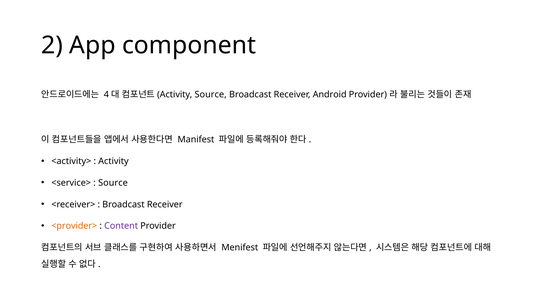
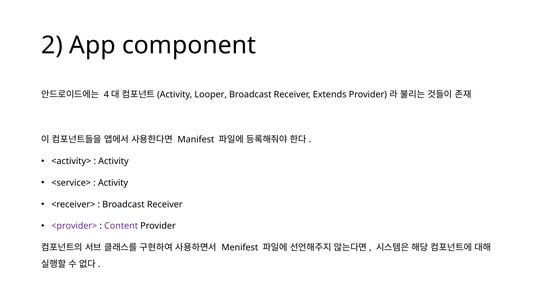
Source: Source -> Looper (211, 95)
Android: Android -> Extends (330, 95)
Source: Source -> Activity (113, 183)
<provider> colour: orange -> purple (74, 226)
